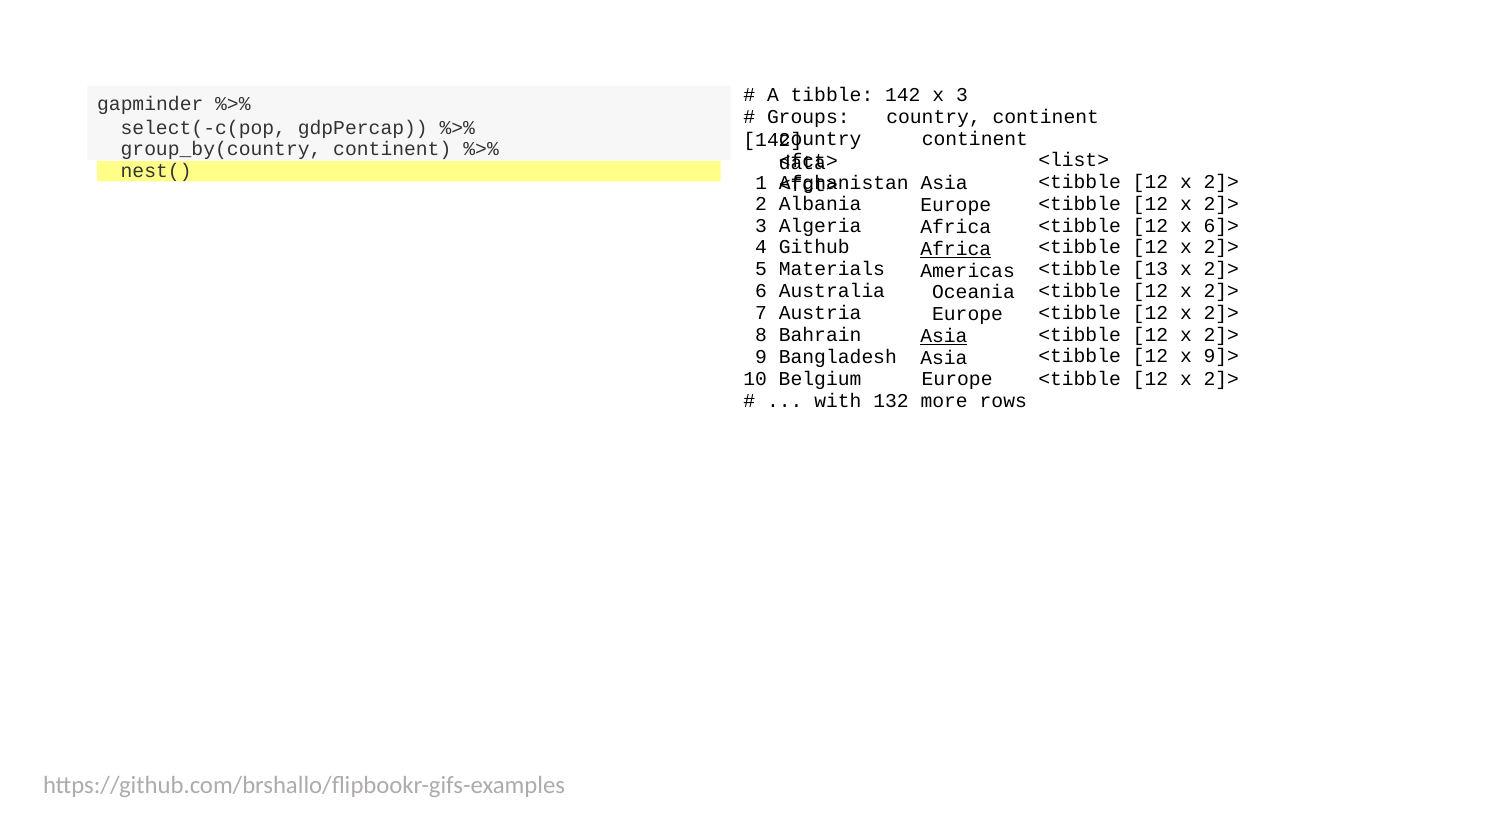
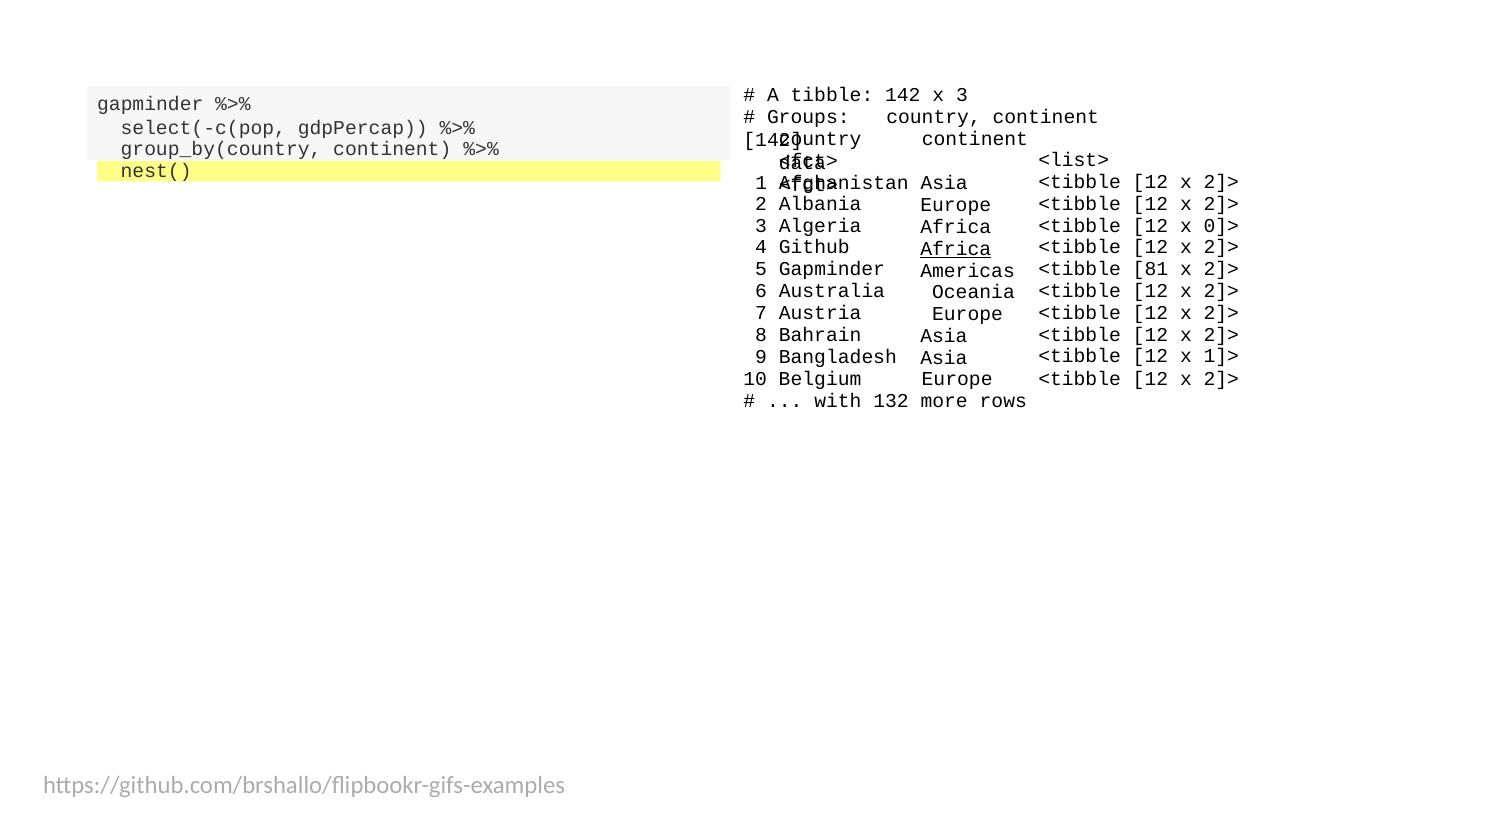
6]>: 6]> -> 0]> (1221, 226)
Materials: Materials -> Gapminder (832, 269)
13: 13 -> 81 (1150, 269)
Asia underline: present -> none (944, 336)
9]>: 9]> -> 1]> (1221, 357)
